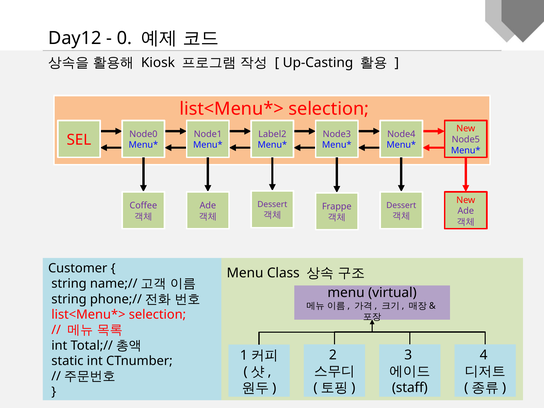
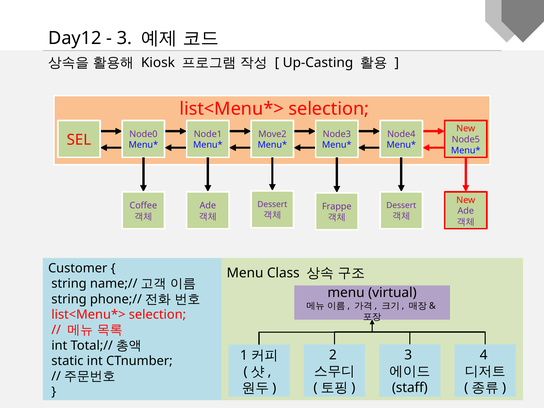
0: 0 -> 3 (124, 38)
Label2: Label2 -> Move2 (272, 134)
